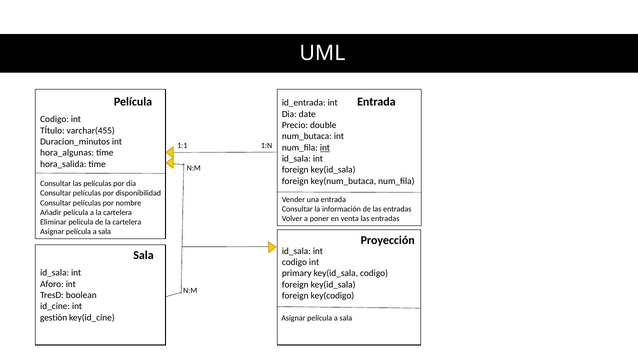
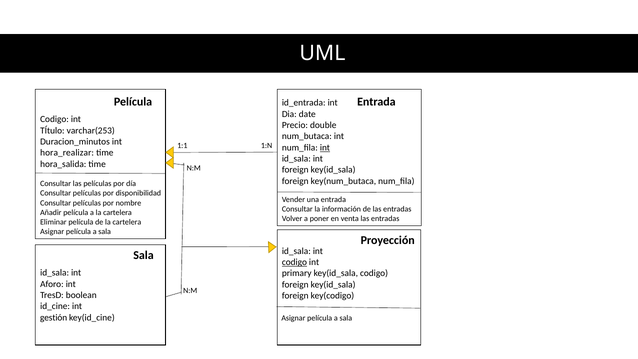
varchar(455: varchar(455 -> varchar(253 (91, 130)
hora_algunas: hora_algunas -> hora_realizar (67, 153)
codigo underline: none -> present (294, 262)
